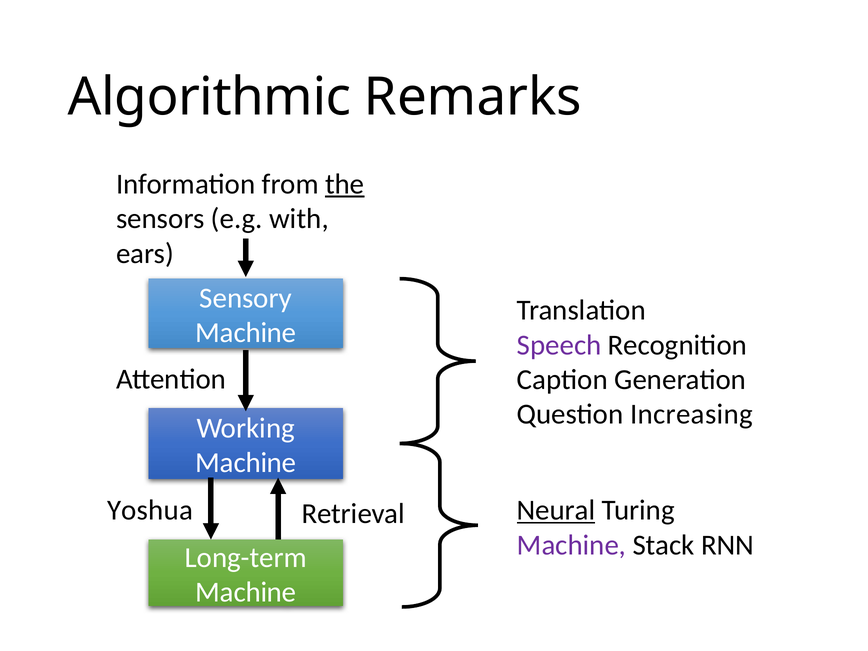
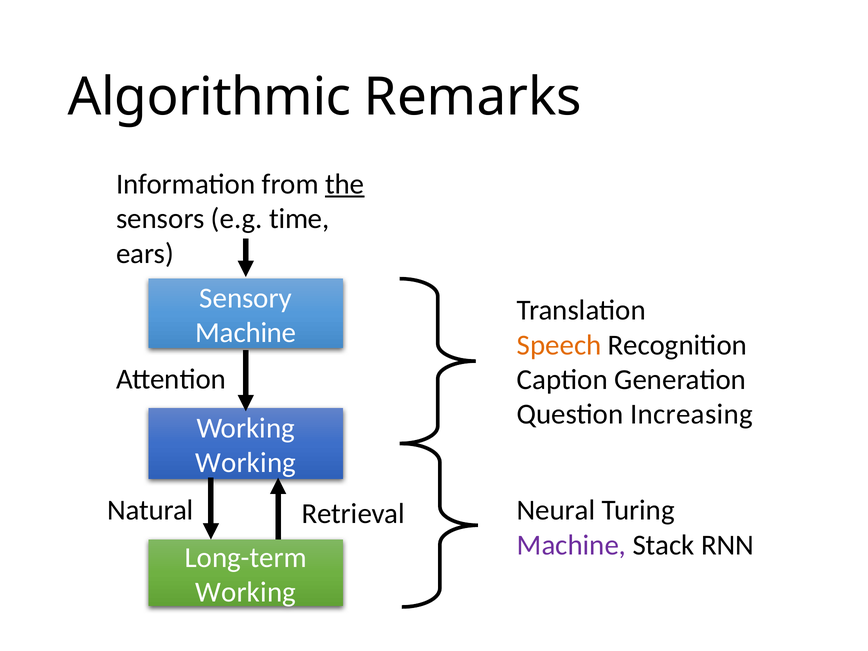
with: with -> time (299, 219)
Speech colour: purple -> orange (559, 345)
Machine: Machine -> Working (246, 463)
Yoshua: Yoshua -> Natural (150, 510)
Neural underline: present -> none (556, 510)
Machine: Machine -> Working (246, 592)
